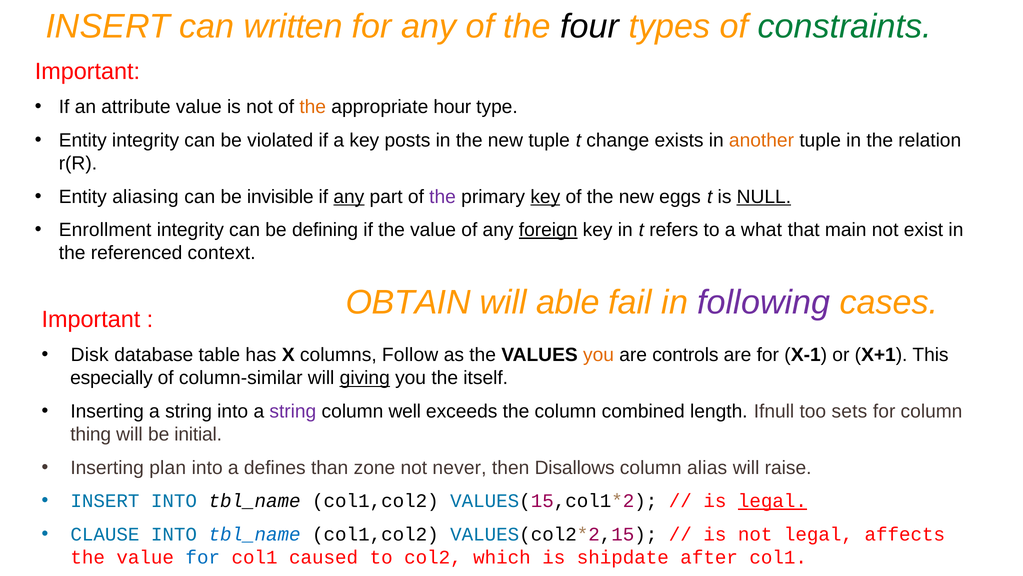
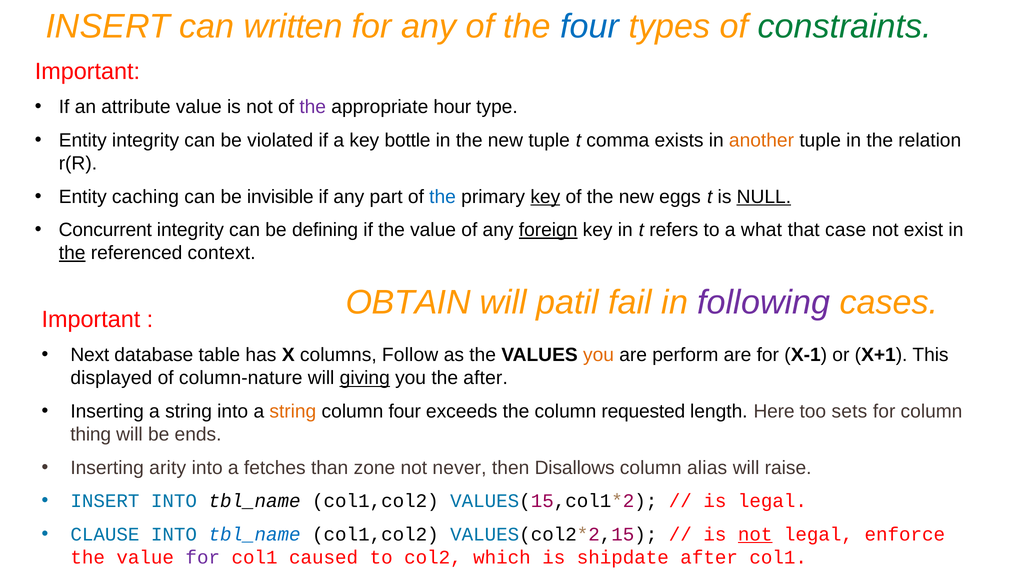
four colour: black -> blue (590, 27)
the colour: orange -> purple (313, 107)
posts: posts -> bottle (408, 140)
change: change -> comma (618, 140)
aliasing: aliasing -> caching (145, 197)
any underline: present -> none (349, 197)
the colour: purple -> blue (443, 197)
Enrollment: Enrollment -> Concurrent (105, 230)
main: main -> case (846, 230)
the underline: none -> present (72, 253)
able: able -> patil (568, 302)
Disk: Disk -> Next (90, 355)
controls: controls -> perform (685, 355)
especially: especially -> displayed (111, 378)
column-similar: column-similar -> column-nature (241, 378)
the itself: itself -> after (486, 378)
string colour: purple -> orange (293, 411)
column well: well -> four (405, 411)
combined: combined -> requested (643, 411)
Ifnull: Ifnull -> Here (774, 411)
initial: initial -> ends (198, 434)
plan: plan -> arity (168, 467)
defines: defines -> fetches (275, 467)
legal underline: present -> none (772, 500)
not underline: none -> present (755, 534)
affects: affects -> enforce (905, 534)
for colour: blue -> purple (203, 557)
